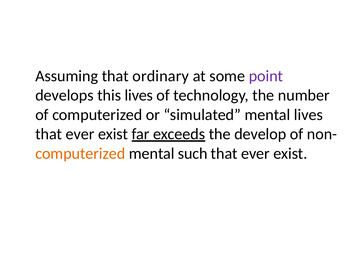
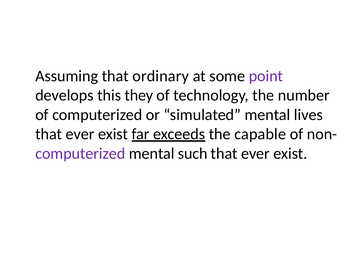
this lives: lives -> they (139, 95)
develop: develop -> capable (260, 134)
computerized colour: orange -> purple (80, 153)
